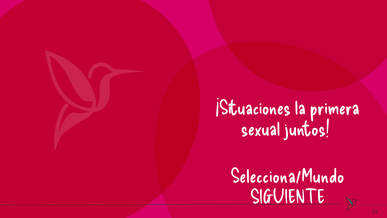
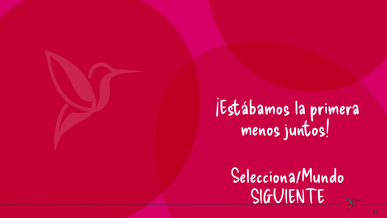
¡Situaciones: ¡Situaciones -> ¡Estábamos (253, 108)
sexual: sexual -> menos (261, 129)
